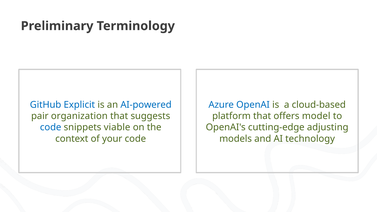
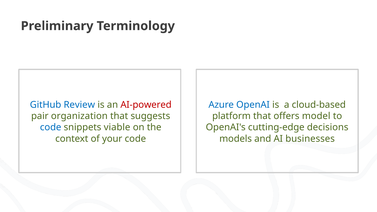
Explicit: Explicit -> Review (79, 105)
AI-powered colour: blue -> red (146, 105)
adjusting: adjusting -> decisions (328, 127)
technology: technology -> businesses (310, 139)
